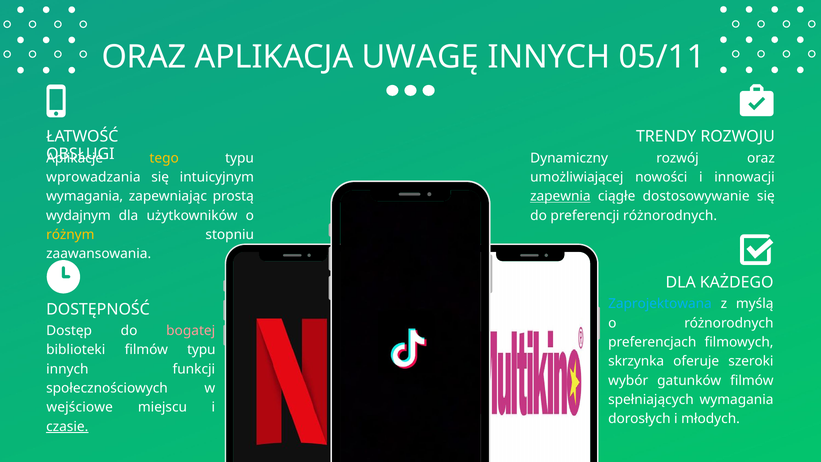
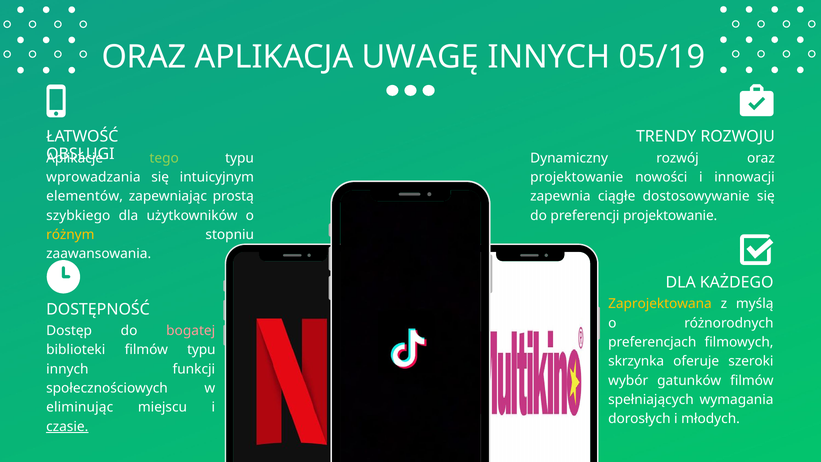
05/11: 05/11 -> 05/19 (662, 57)
tego colour: yellow -> light green (164, 158)
umożliwiającej: umożliwiającej -> projektowanie (577, 177)
wymagania: wymagania -> elementów (85, 196)
zapewnia underline: present -> none (560, 196)
wydajnym: wydajnym -> szybkiego (78, 215)
preferencji różnorodnych: różnorodnych -> projektowanie (670, 215)
Zaprojektowana colour: light blue -> yellow (660, 304)
wejściowe: wejściowe -> eliminując (80, 407)
